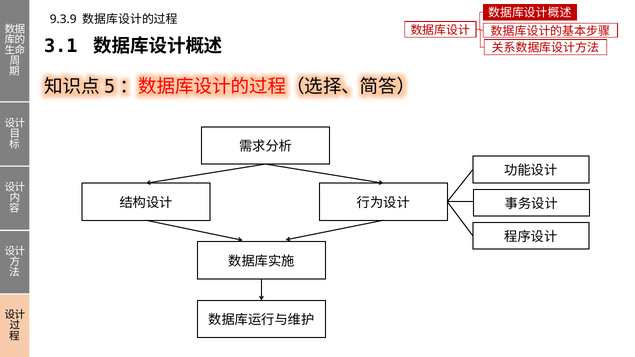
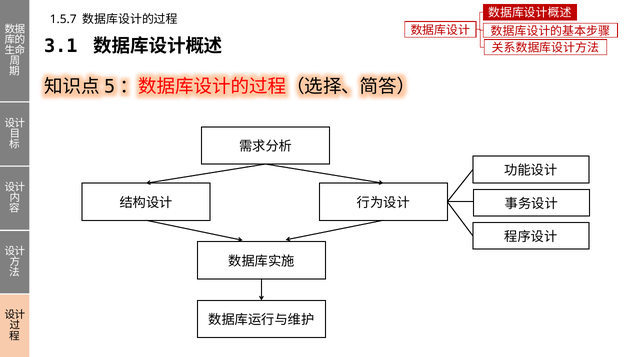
9.3.9: 9.3.9 -> 1.5.7 (63, 19)
